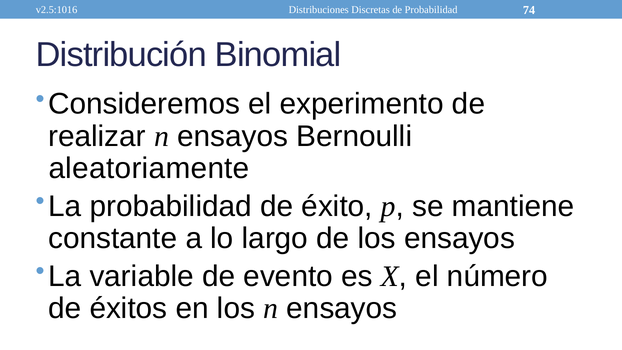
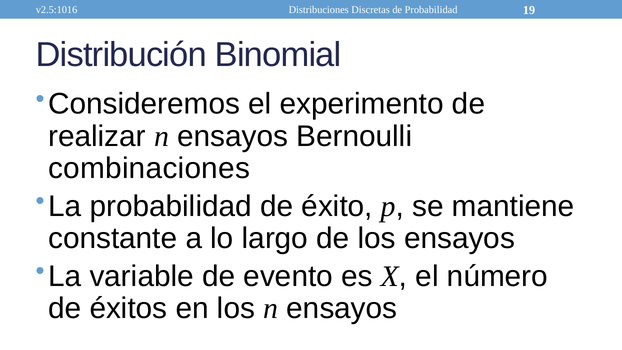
74: 74 -> 19 (529, 10)
aleatoriamente: aleatoriamente -> combinaciones (149, 168)
